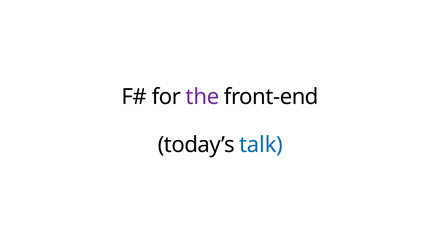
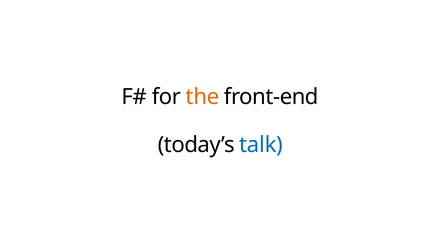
the colour: purple -> orange (203, 97)
